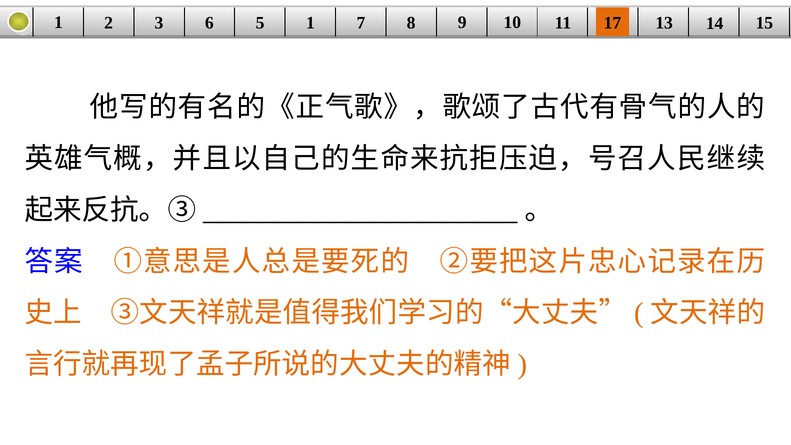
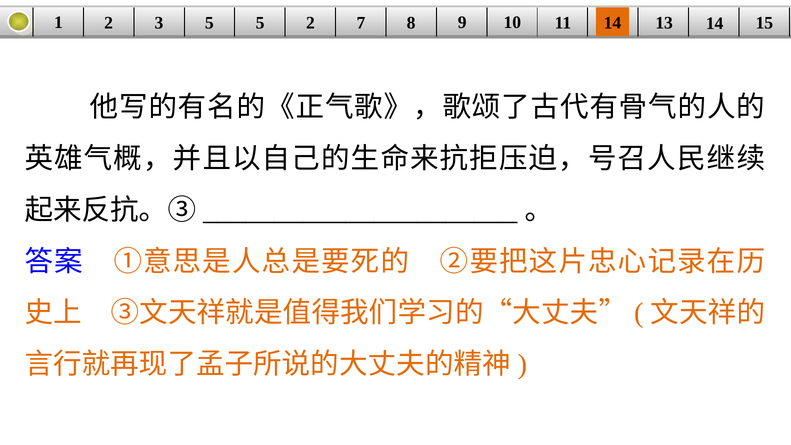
3 6: 6 -> 5 (209, 23)
5 1: 1 -> 2 (310, 23)
11 17: 17 -> 14 (613, 23)
